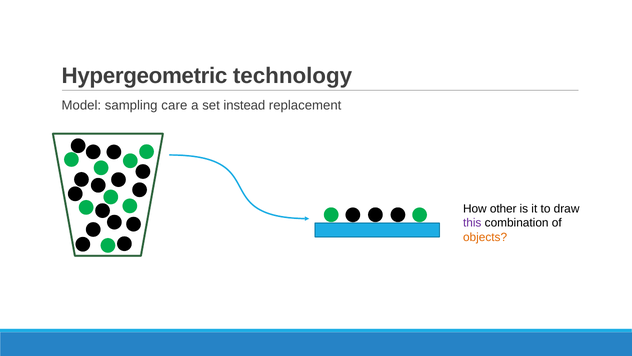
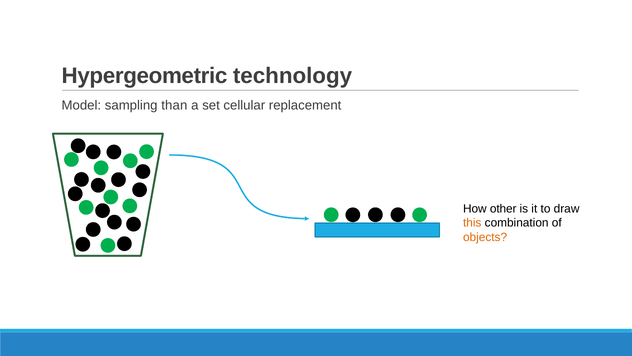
care: care -> than (174, 105)
instead: instead -> cellular (244, 105)
this colour: purple -> orange (472, 223)
